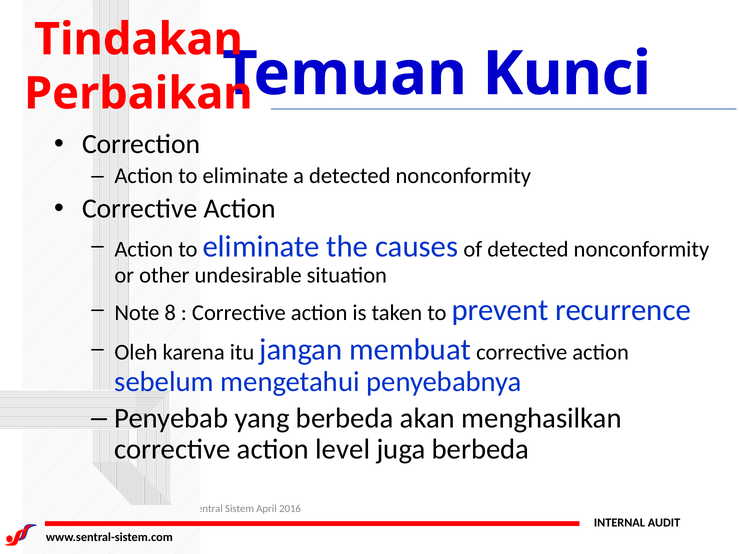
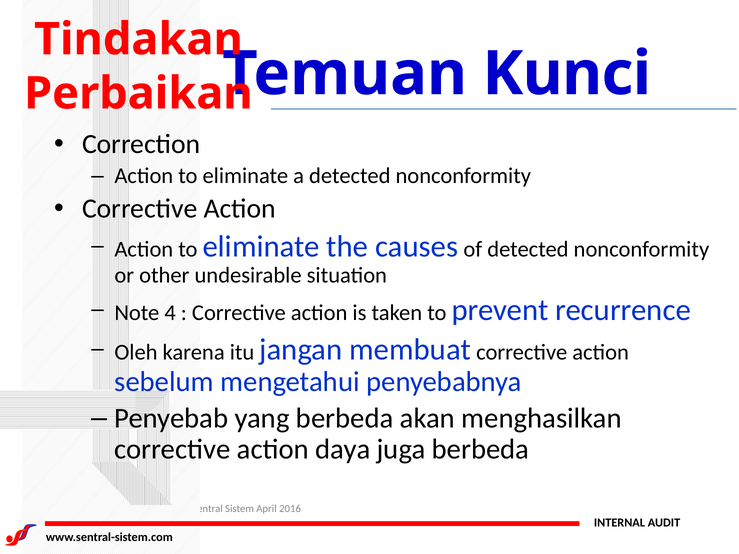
8: 8 -> 4 (170, 313)
level: level -> daya (343, 450)
